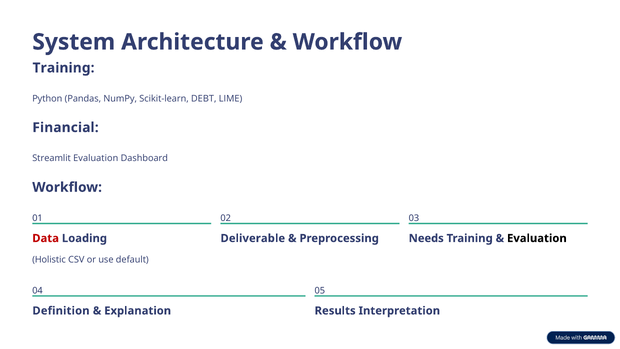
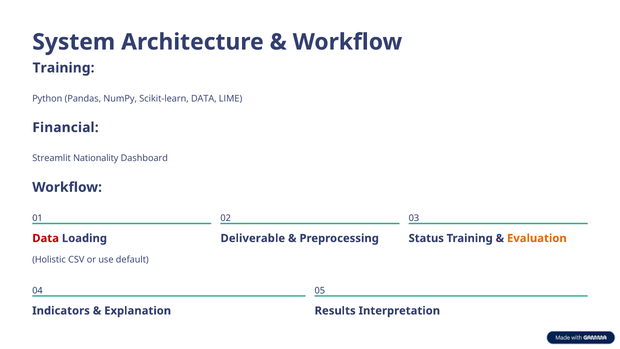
Scikit-learn DEBT: DEBT -> DATA (204, 99)
Streamlit Evaluation: Evaluation -> Nationality (96, 158)
Needs: Needs -> Status (426, 238)
Evaluation colour: black -> orange (537, 238)
Definition: Definition -> Indicators (61, 311)
